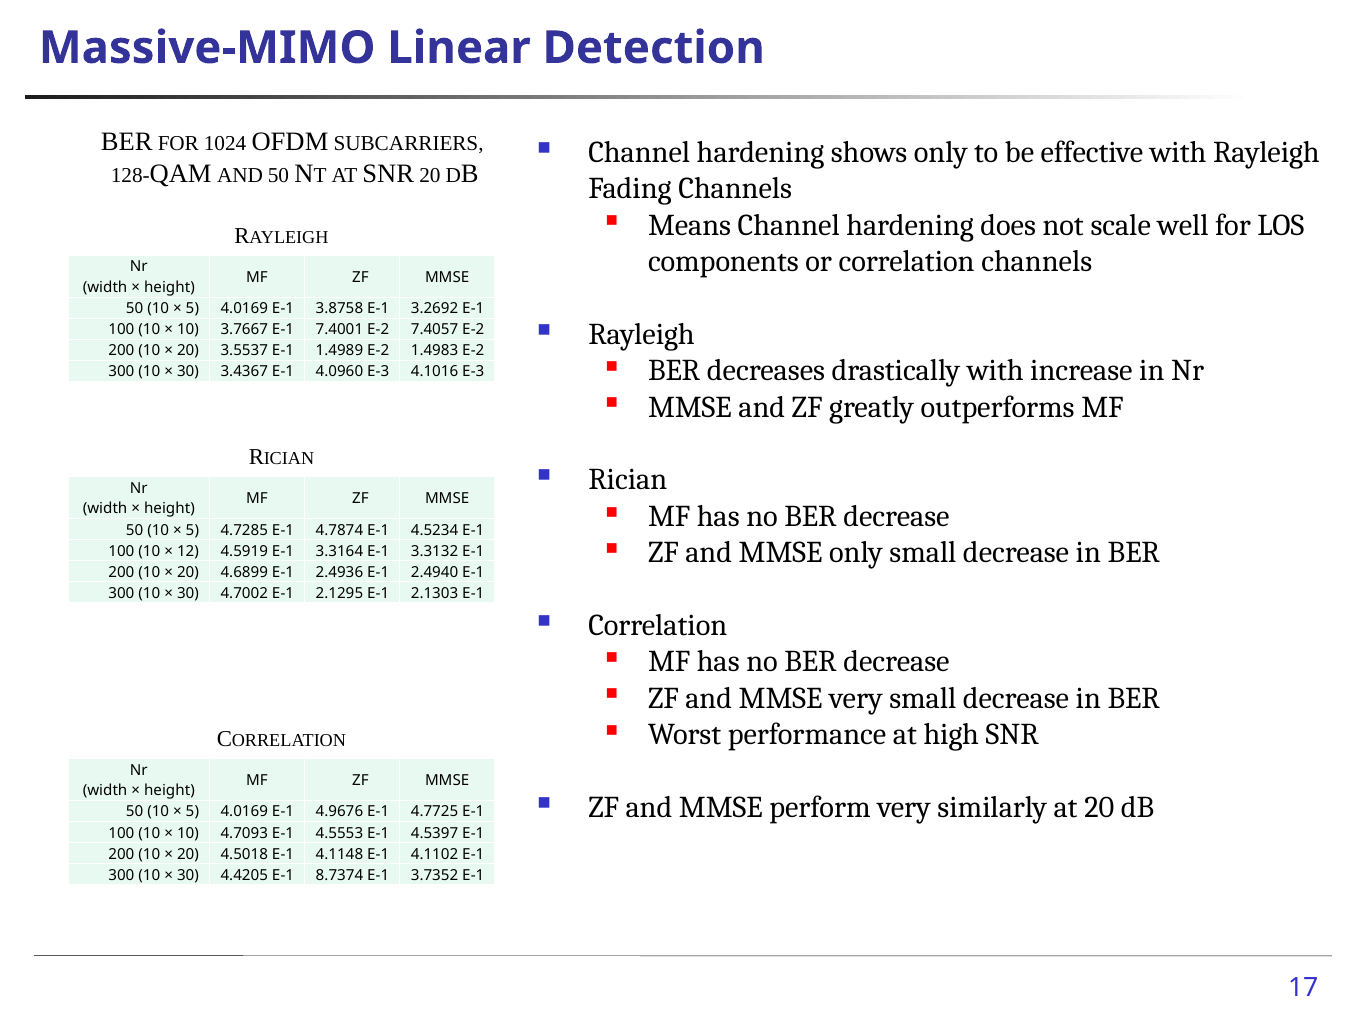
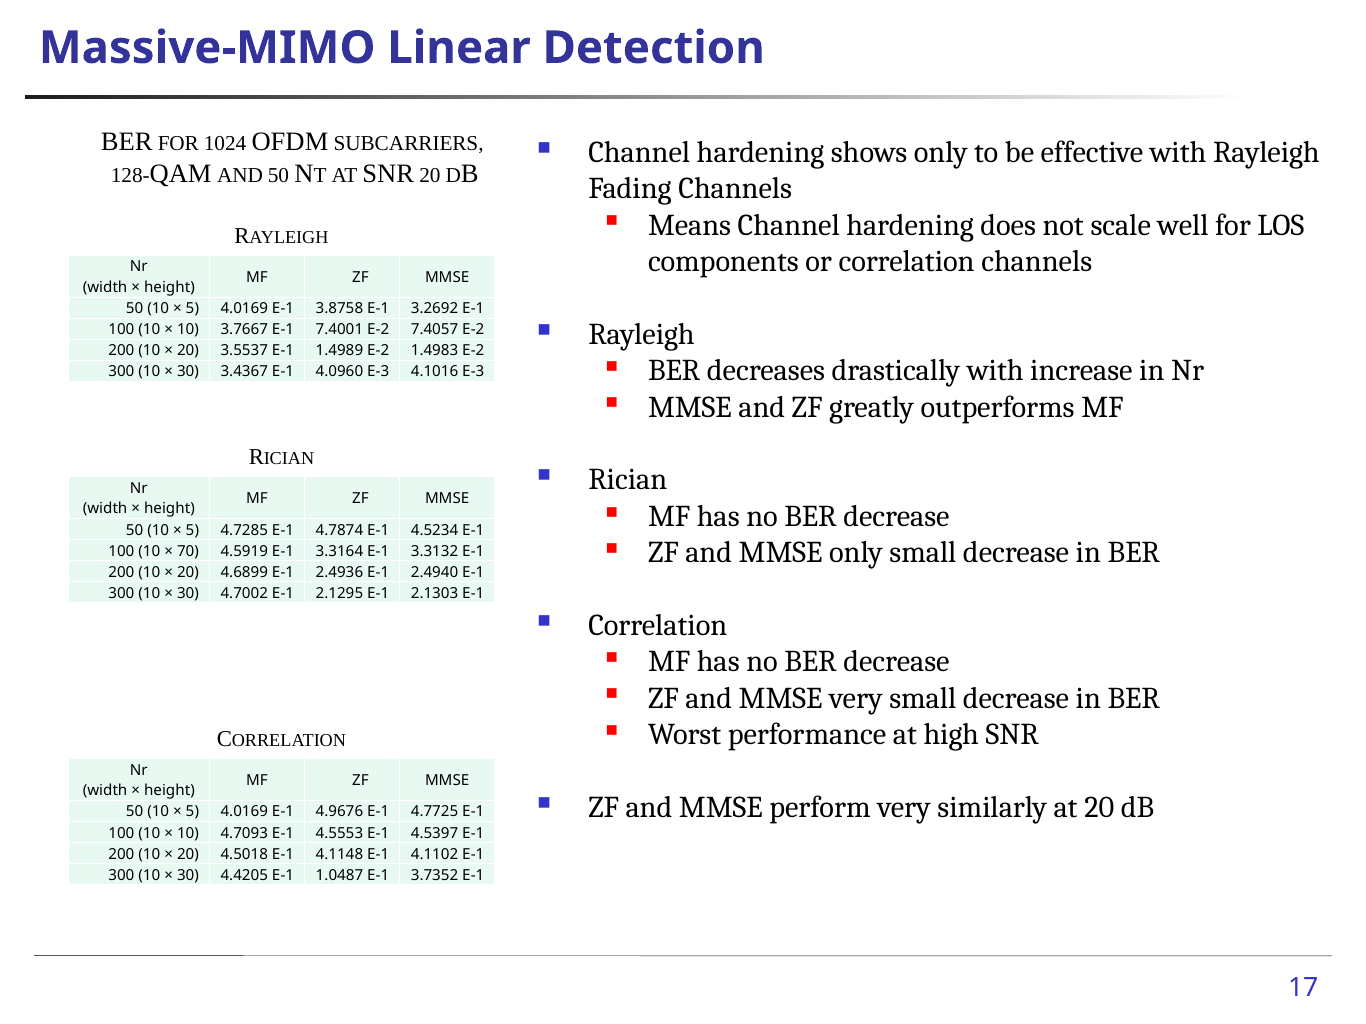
12: 12 -> 70 (188, 551)
8.7374: 8.7374 -> 1.0487 (339, 875)
